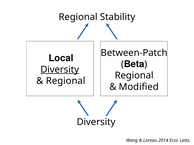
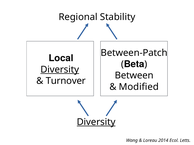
Regional: Regional -> Between (134, 76)
Regional: Regional -> Turnover (66, 81)
Diversity underline: none -> present (96, 122)
